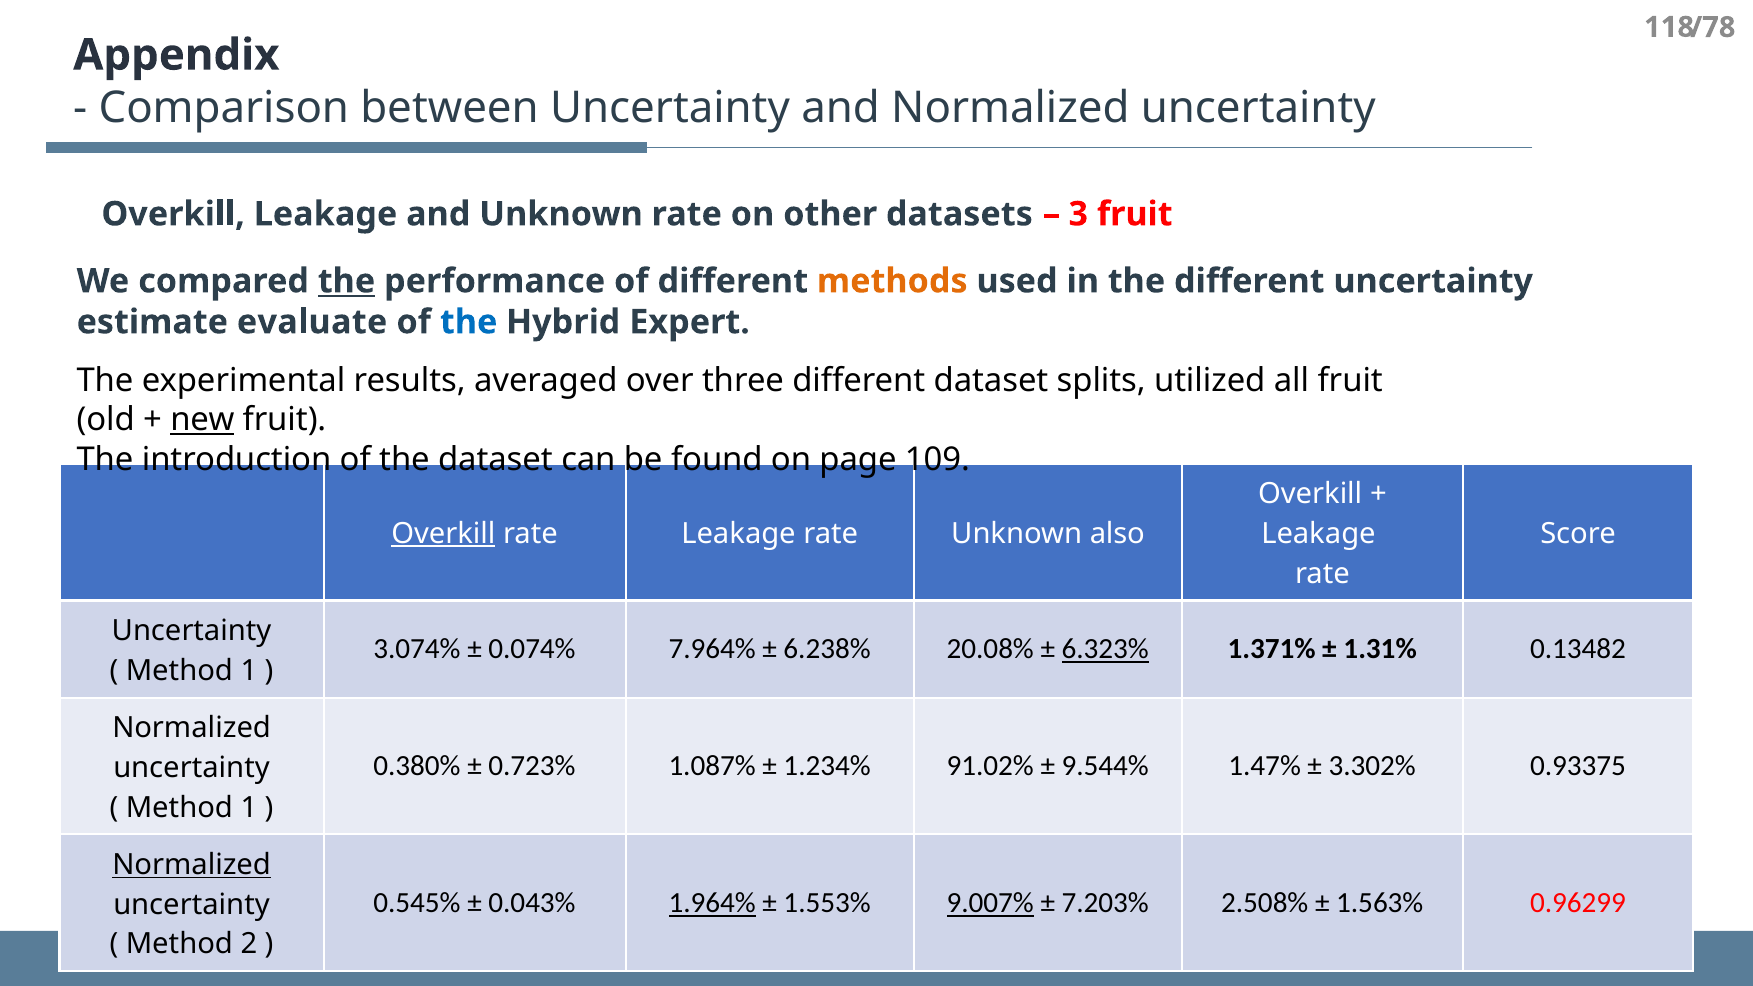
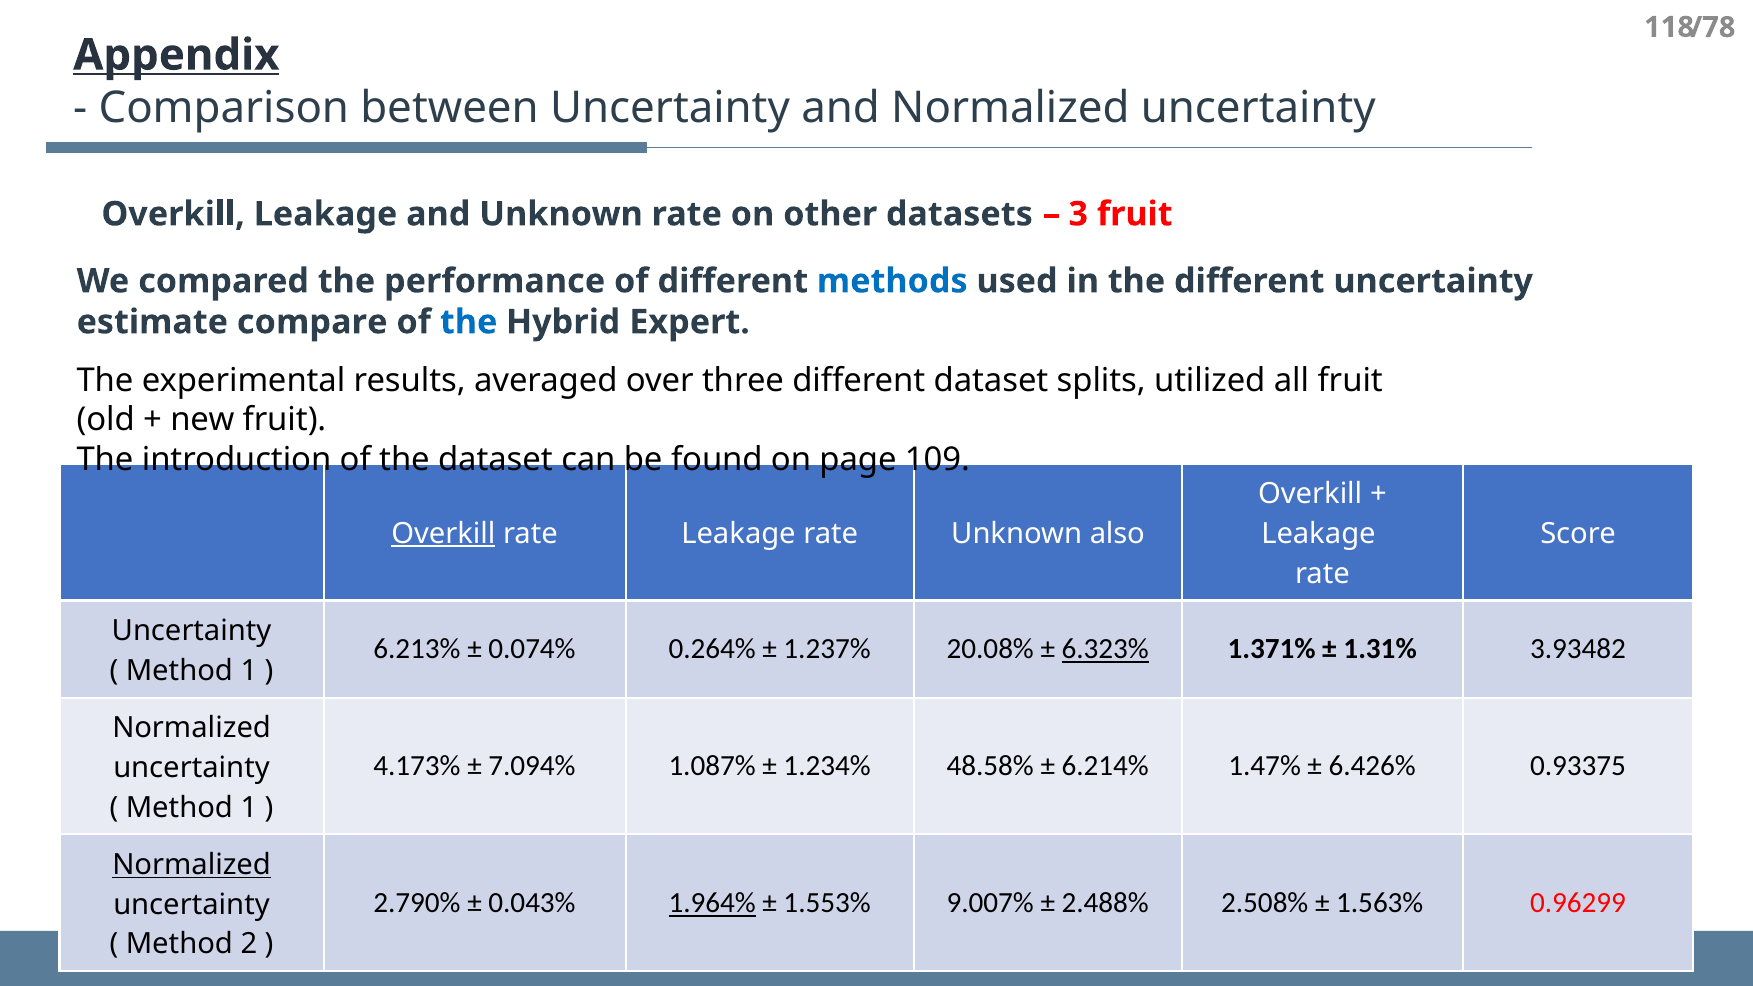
Appendix underline: none -> present (176, 55)
the underline: present -> none (346, 281)
methods colour: orange -> blue (892, 281)
evaluate: evaluate -> compare (312, 322)
new underline: present -> none (202, 420)
3.074%: 3.074% -> 6.213% (417, 649)
7.964%: 7.964% -> 0.264% (712, 649)
6.238%: 6.238% -> 1.237% (827, 649)
0.13482: 0.13482 -> 3.93482 (1578, 649)
0.380%: 0.380% -> 4.173% (417, 766)
0.723%: 0.723% -> 7.094% (532, 766)
91.02%: 91.02% -> 48.58% (990, 766)
9.544%: 9.544% -> 6.214% (1105, 766)
3.302%: 3.302% -> 6.426% (1372, 766)
0.545%: 0.545% -> 2.790% (417, 903)
9.007% underline: present -> none (990, 903)
7.203%: 7.203% -> 2.488% (1105, 903)
